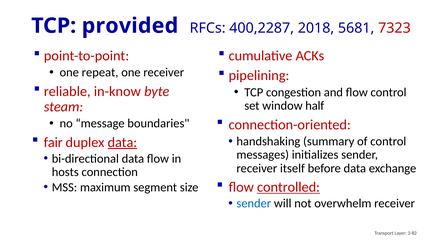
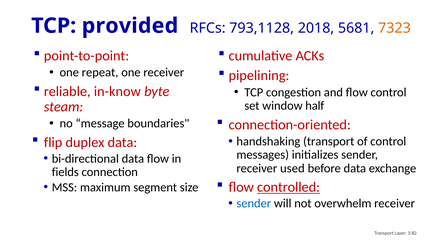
400,2287: 400,2287 -> 793,1128 (262, 28)
7323 colour: red -> orange (394, 28)
fair: fair -> flip (53, 142)
data underline: present -> none (122, 142)
handshaking summary: summary -> transport (329, 141)
itself: itself -> used (292, 168)
hosts: hosts -> fields (65, 172)
